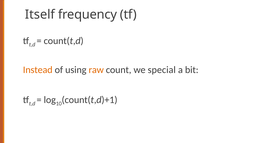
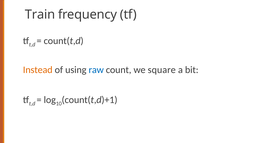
Itself: Itself -> Train (40, 15)
raw colour: orange -> blue (96, 70)
special: special -> square (162, 70)
